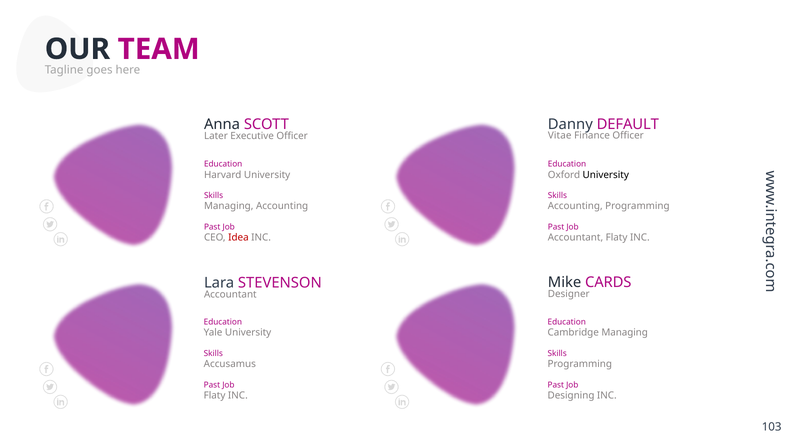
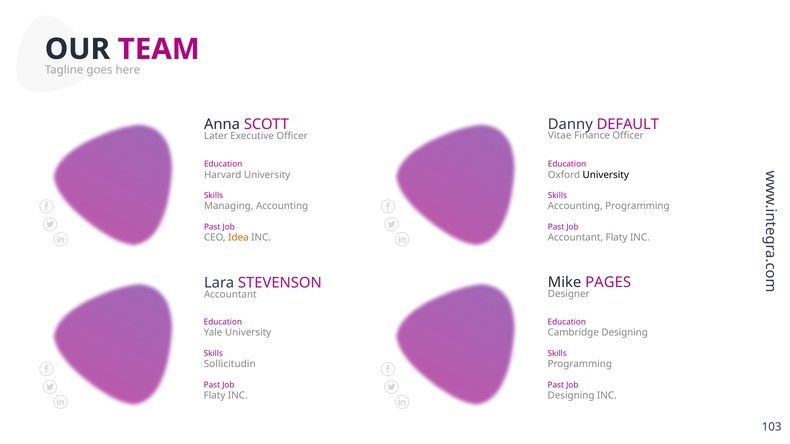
Idea colour: red -> orange (238, 238)
CARDS: CARDS -> PAGES (608, 283)
Cambridge Managing: Managing -> Designing (625, 333)
Accusamus: Accusamus -> Sollicitudin (230, 364)
